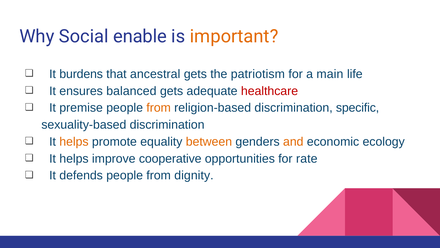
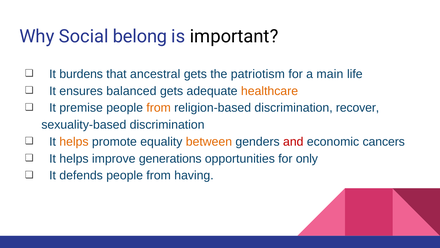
enable: enable -> belong (140, 36)
important colour: orange -> black (234, 36)
healthcare colour: red -> orange (270, 91)
specific: specific -> recover (358, 108)
and colour: orange -> red (293, 141)
ecology: ecology -> cancers (384, 141)
cooperative: cooperative -> generations (170, 158)
rate: rate -> only (307, 158)
dignity: dignity -> having (194, 175)
